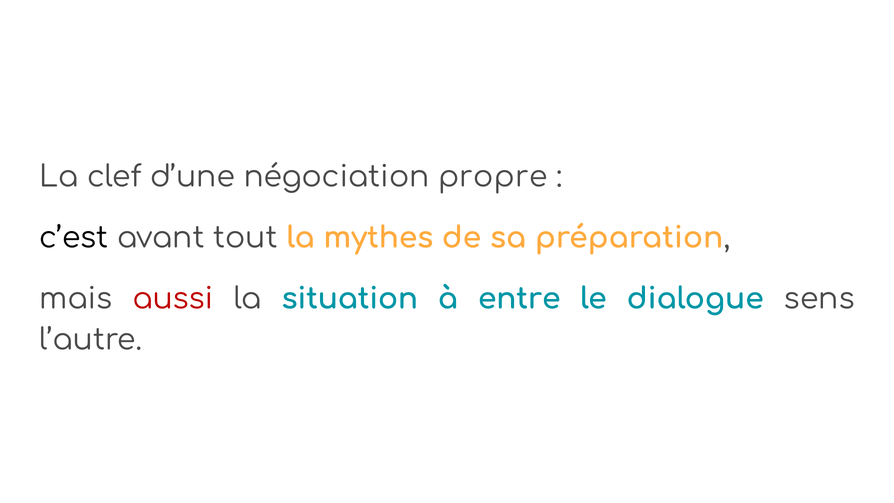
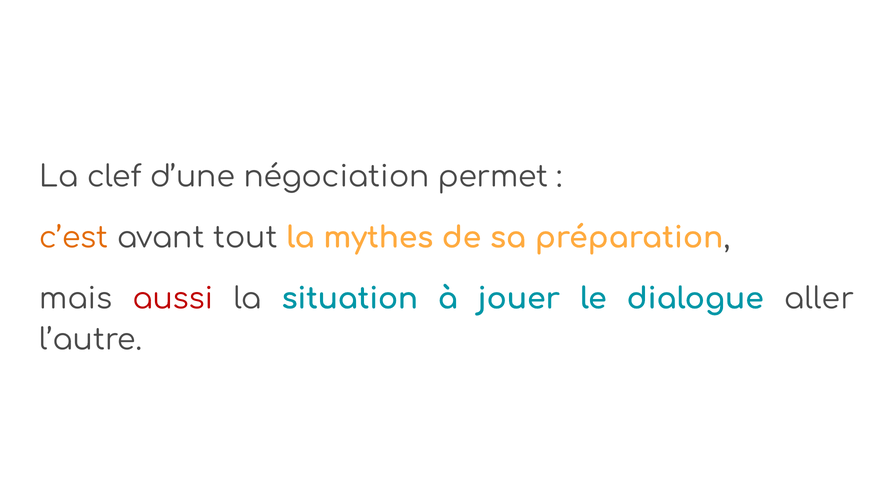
propre: propre -> permet (493, 177)
c’est colour: black -> orange (74, 238)
entre: entre -> jouer (519, 299)
sens: sens -> aller (819, 299)
